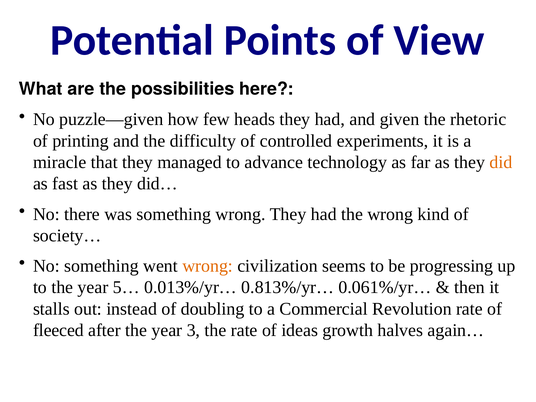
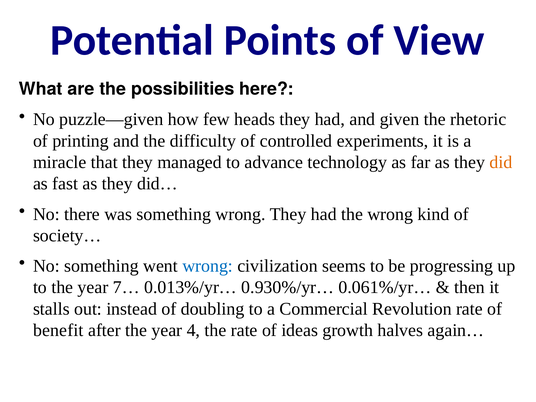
wrong colour: orange -> blue (208, 266)
5…: 5… -> 7… (126, 287)
0.813%/yr…: 0.813%/yr… -> 0.930%/yr… (288, 287)
fleeced: fleeced -> benefit (58, 330)
3: 3 -> 4 (193, 330)
